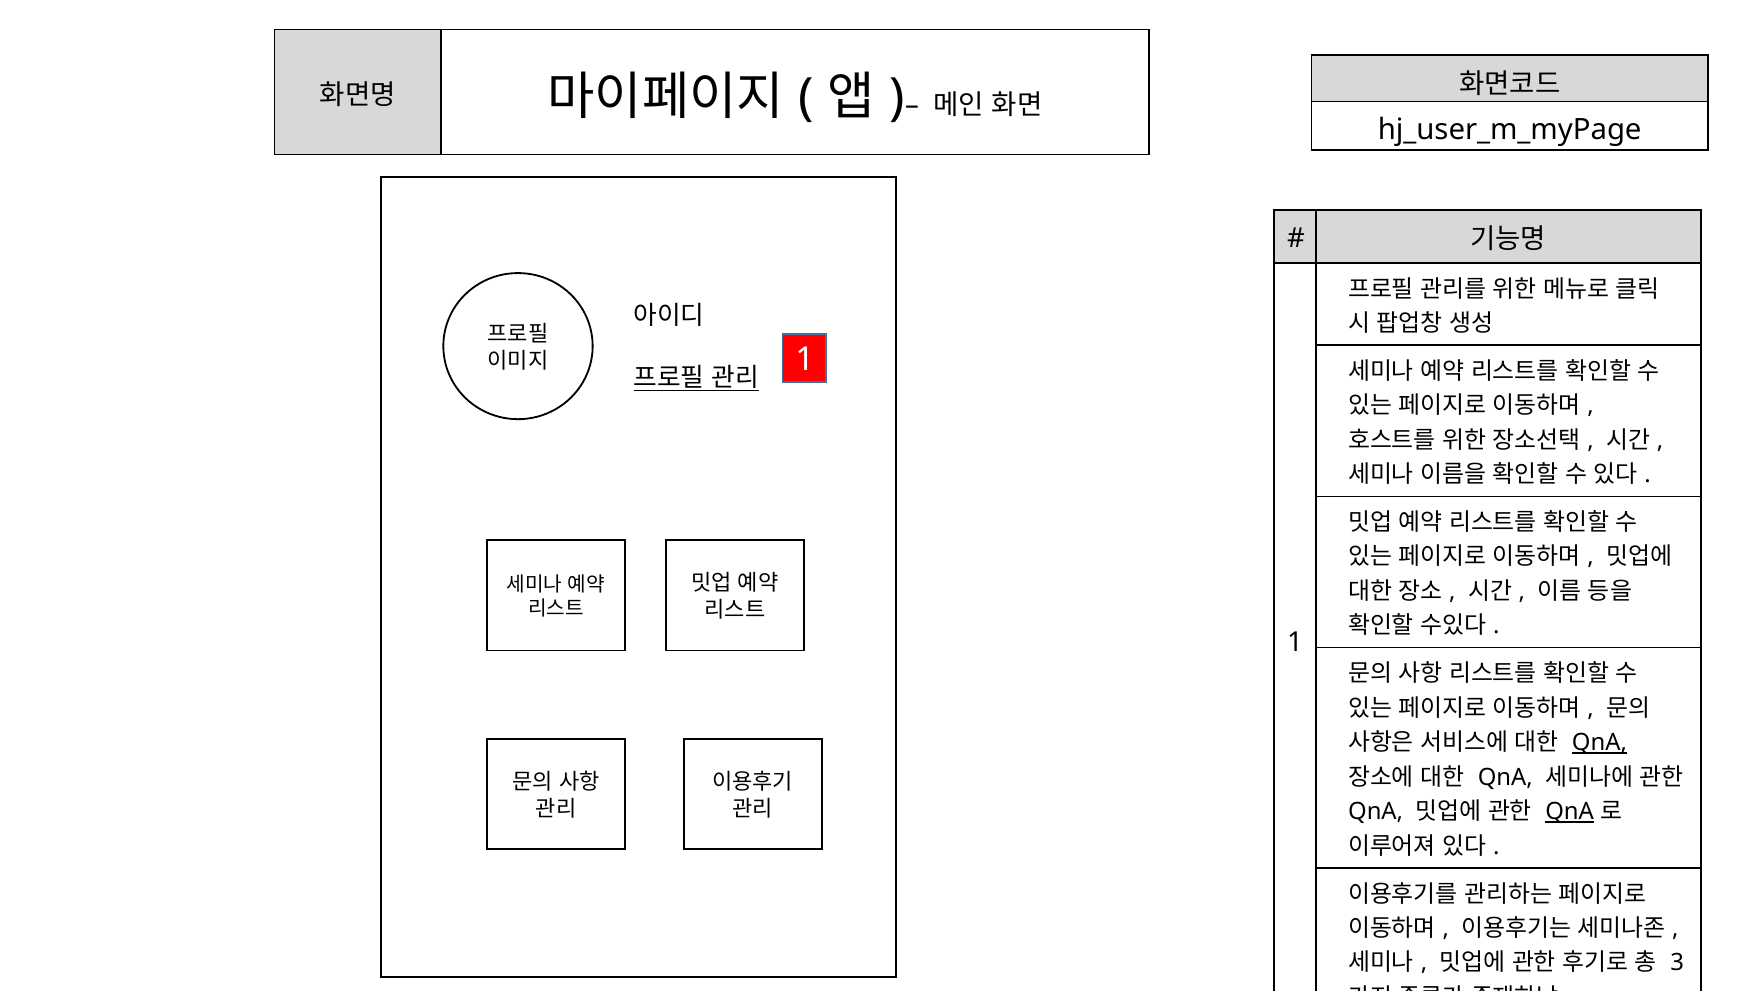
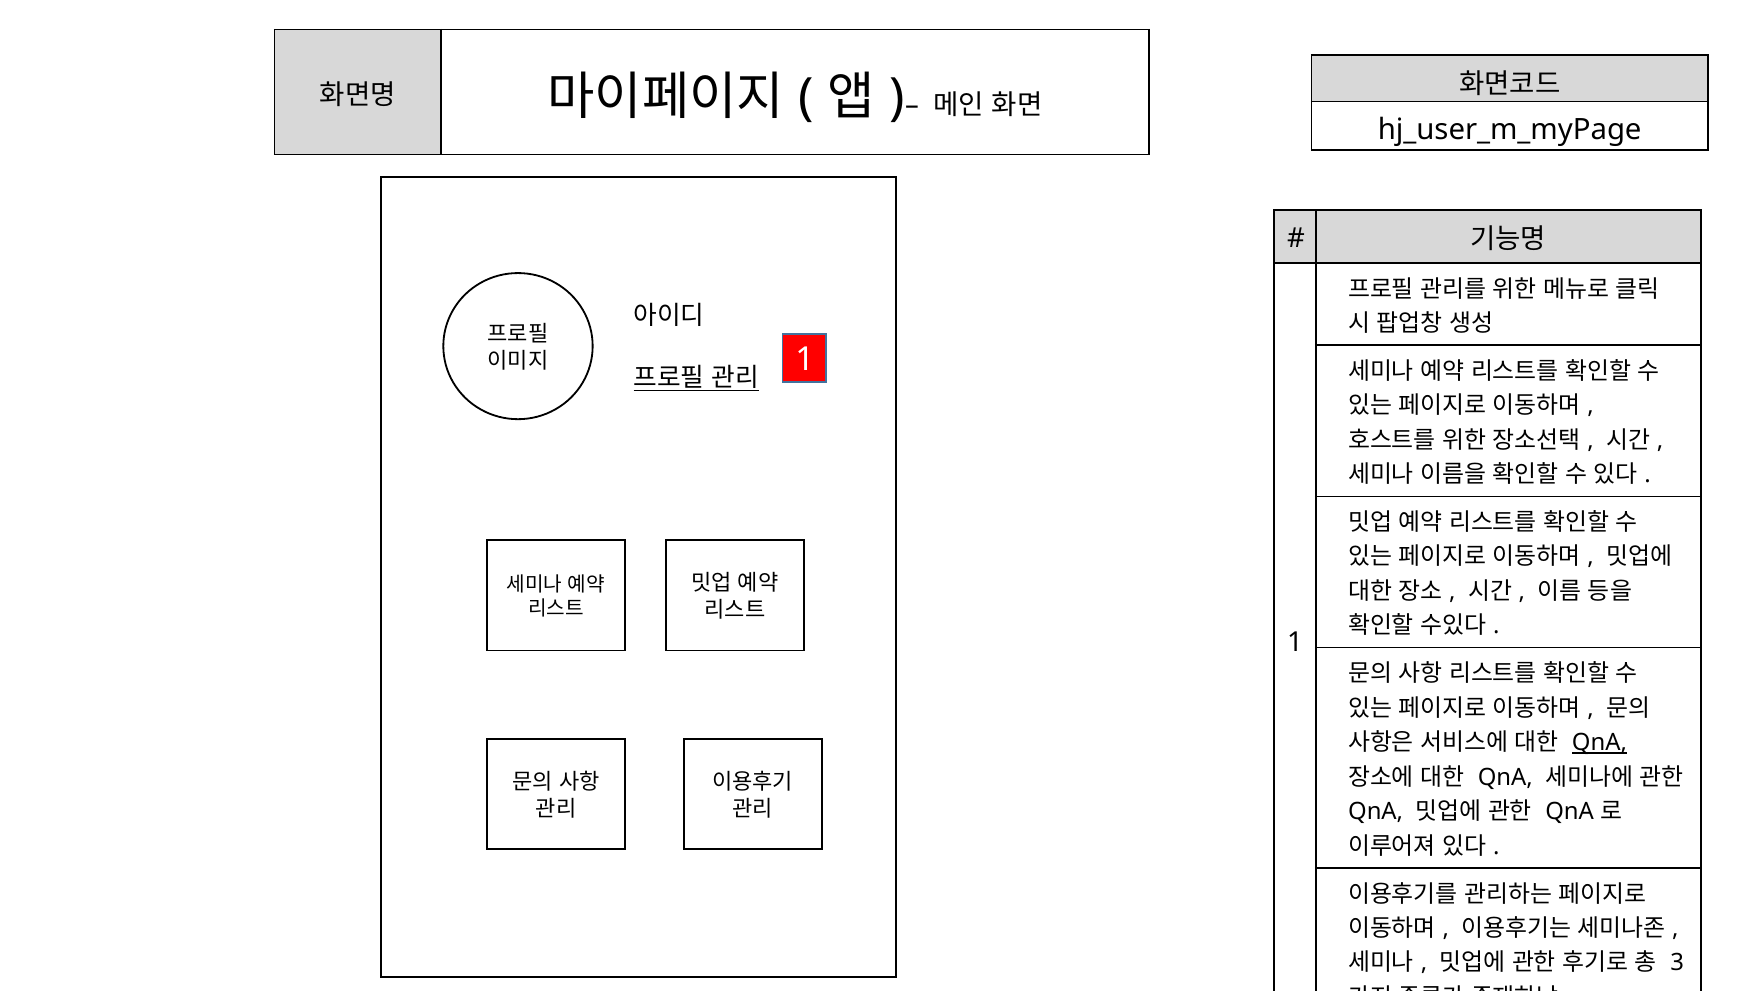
QnA underline: present -> none (1570, 812)
